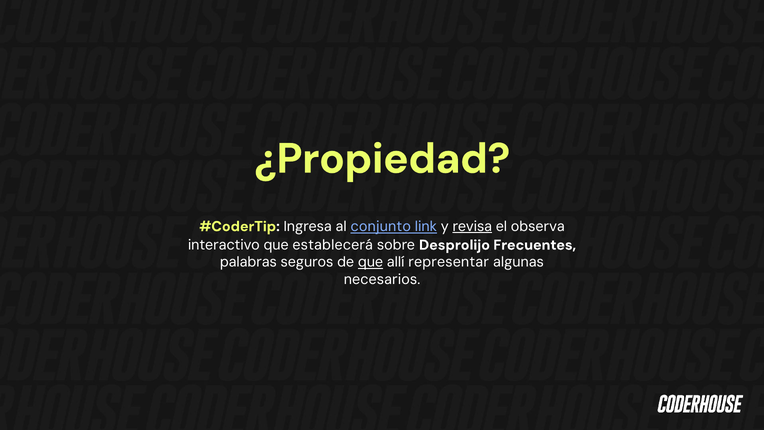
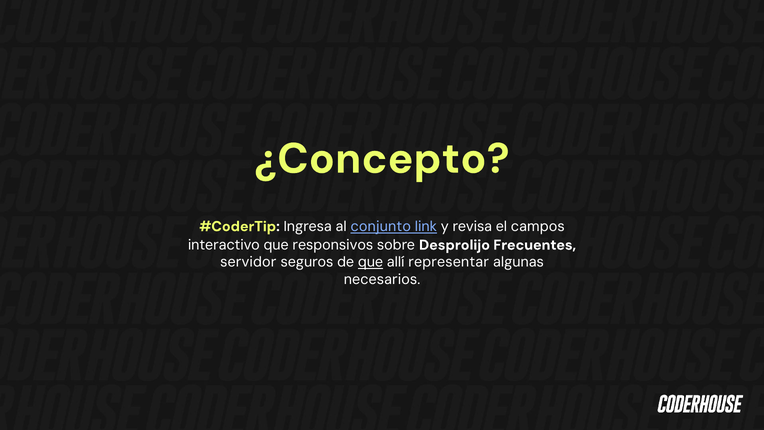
¿Propiedad: ¿Propiedad -> ¿Concepto (382, 159)
revisa underline: present -> none (472, 226)
observa: observa -> campos (538, 226)
establecerá: establecerá -> responsivos (333, 245)
palabras: palabras -> servidor (248, 262)
